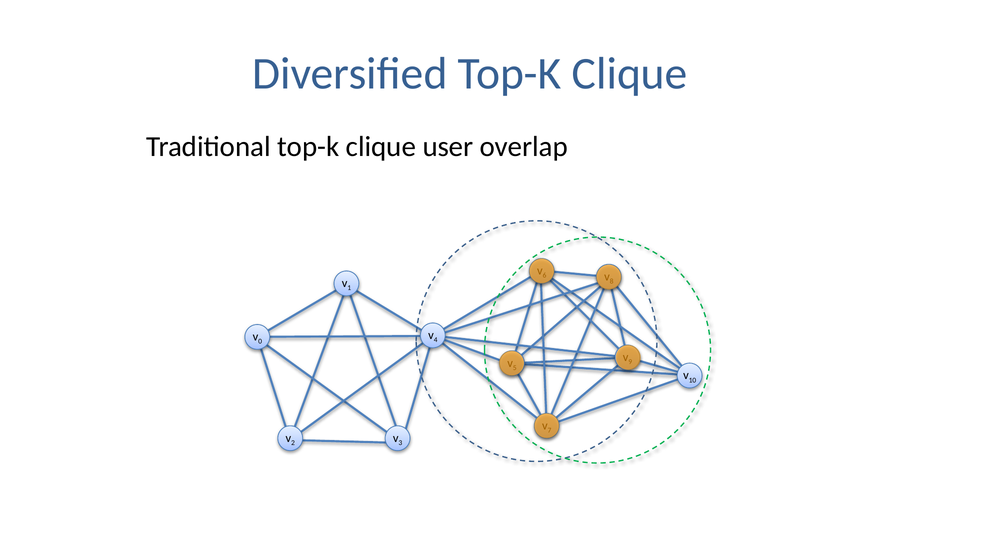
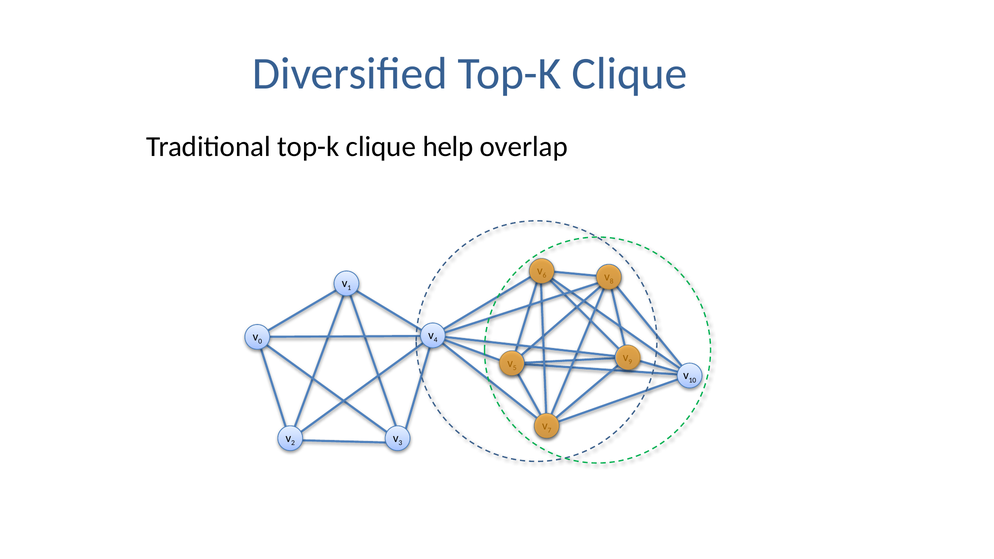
user: user -> help (448, 147)
